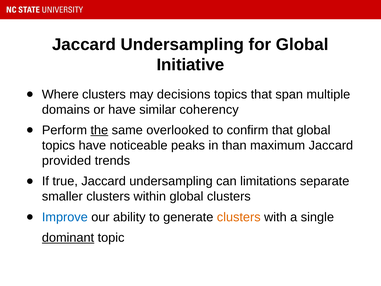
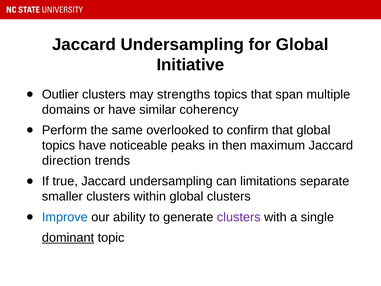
Where: Where -> Outlier (60, 94)
decisions: decisions -> strengths (184, 94)
the underline: present -> none (99, 130)
than: than -> then (234, 145)
provided: provided -> direction (67, 161)
clusters colour: orange -> purple (239, 217)
